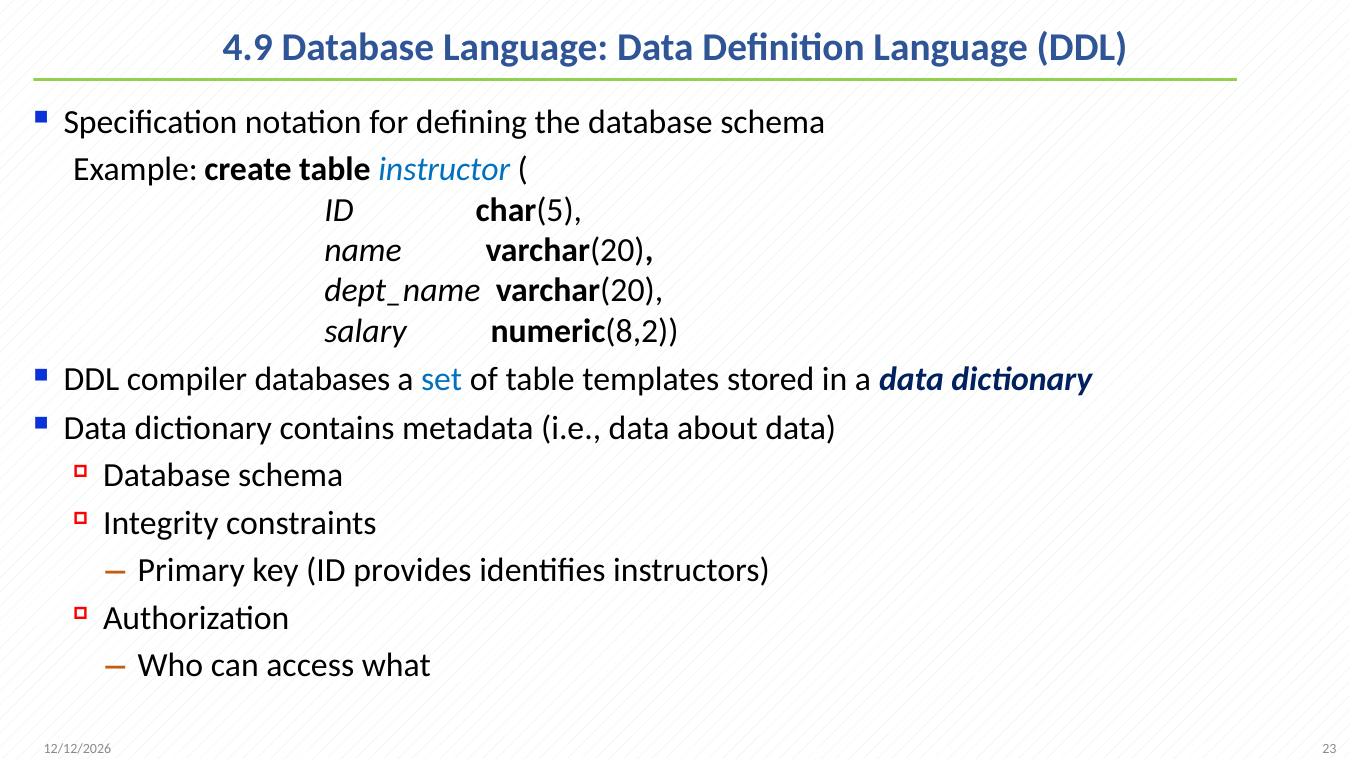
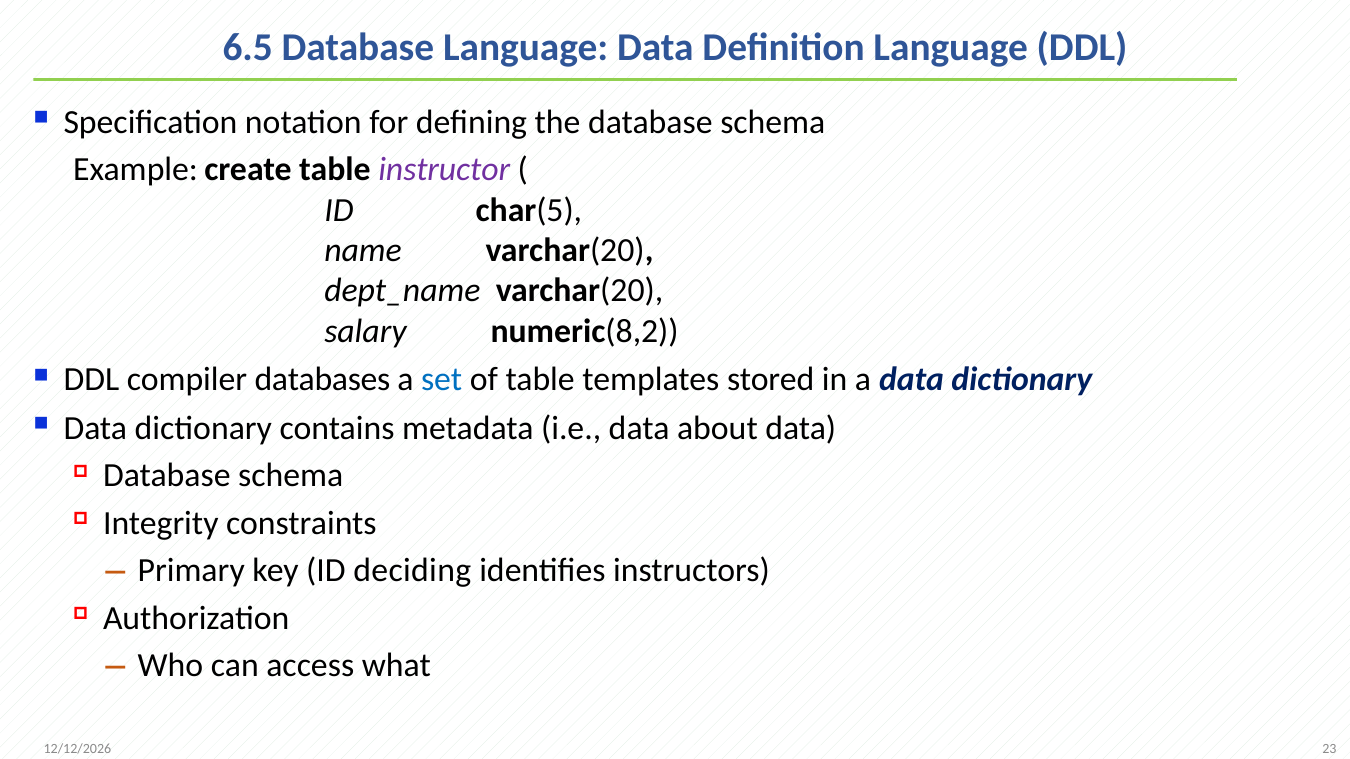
4.9: 4.9 -> 6.5 (248, 48)
instructor colour: blue -> purple (444, 169)
provides: provides -> deciding (412, 571)
